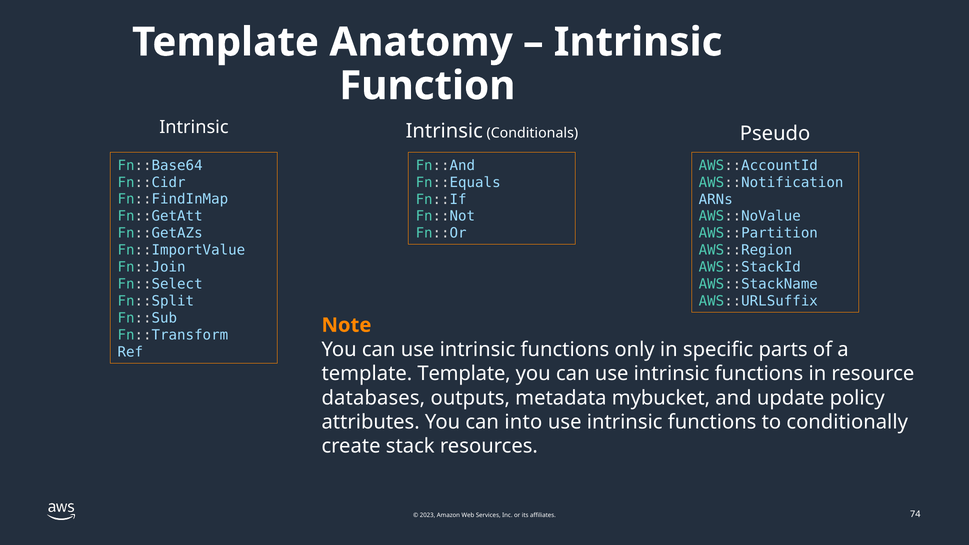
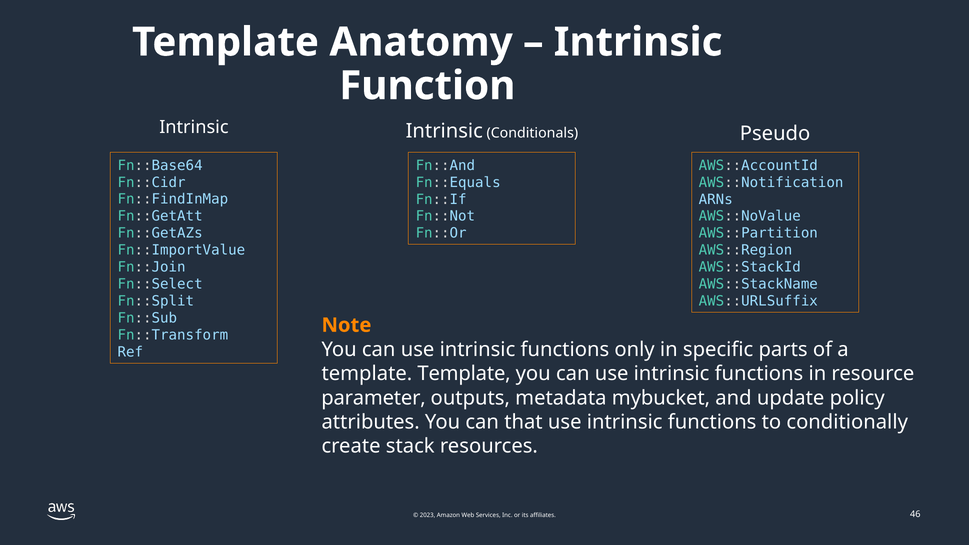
databases: databases -> parameter (374, 398)
into: into -> that (523, 422)
74: 74 -> 46 (915, 514)
